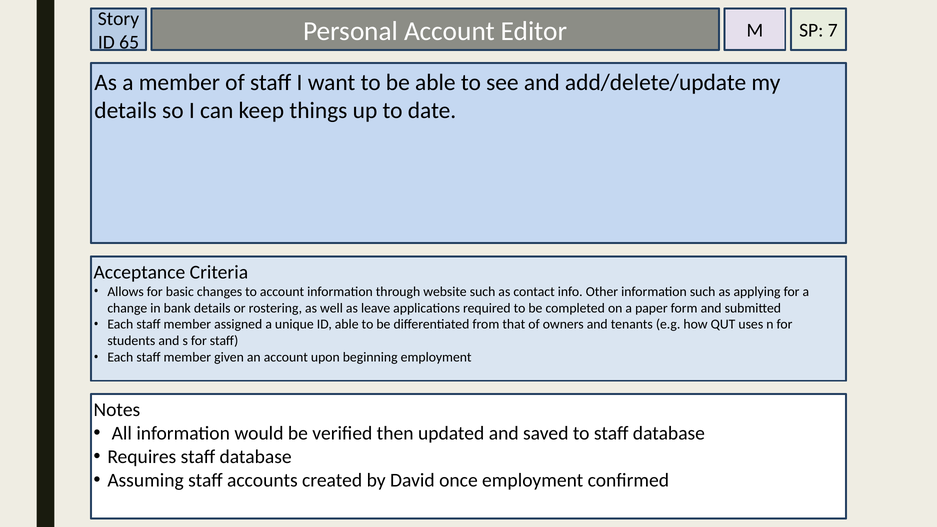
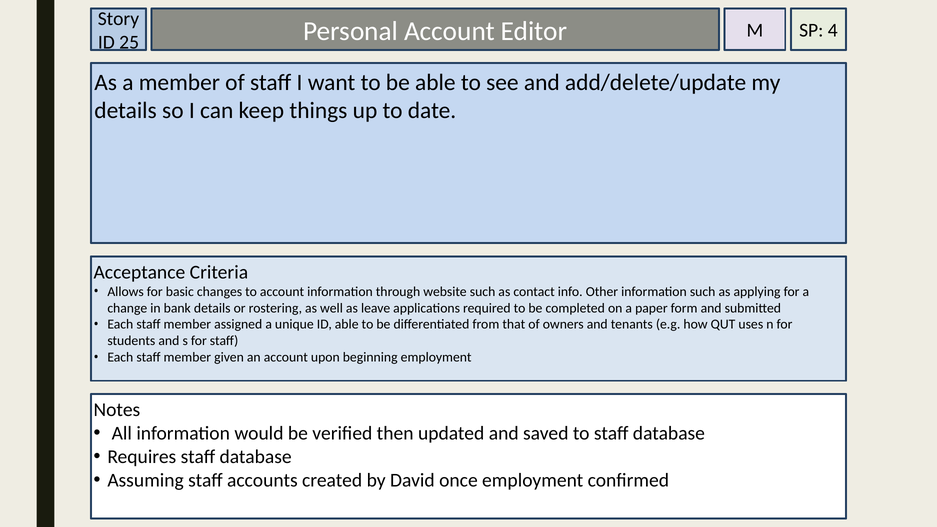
7: 7 -> 4 (833, 30)
65: 65 -> 25 (129, 42)
